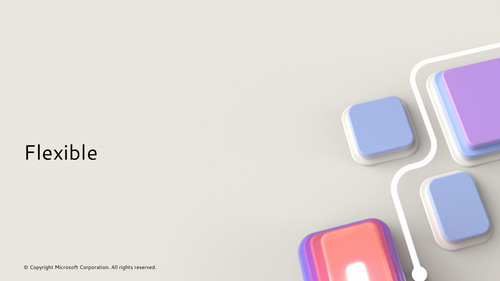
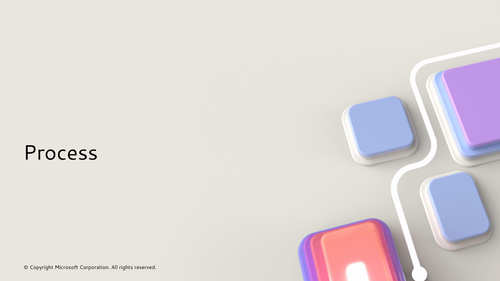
Flexible: Flexible -> Process (61, 153)
